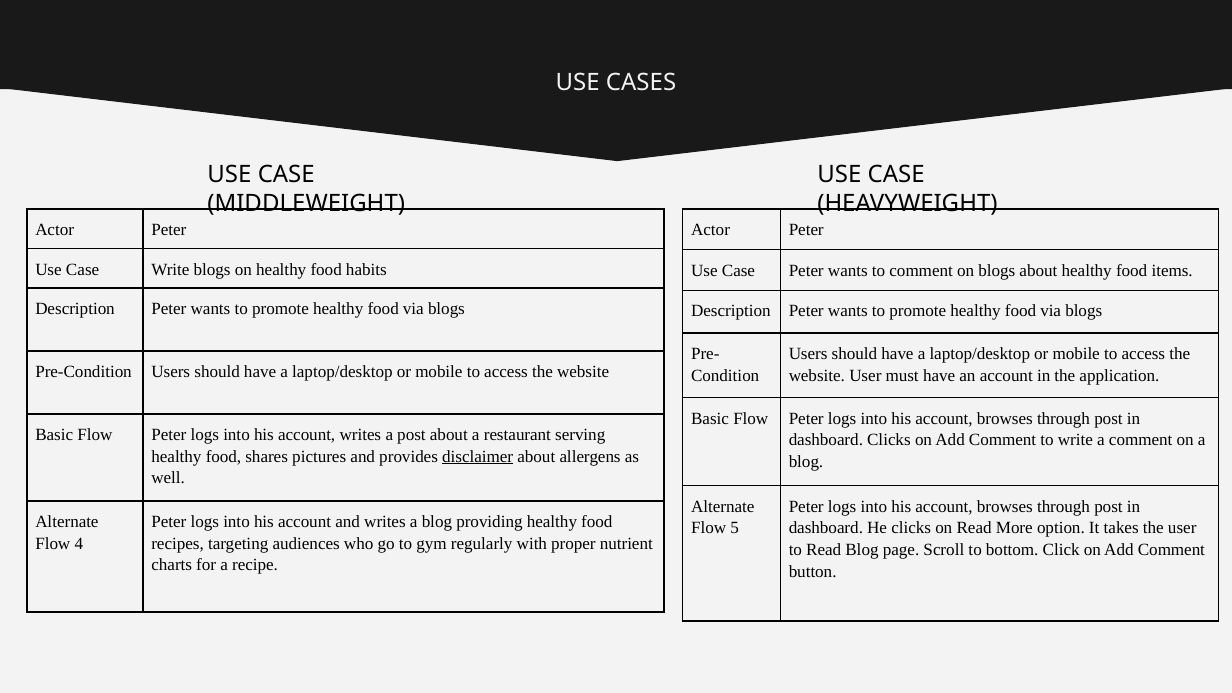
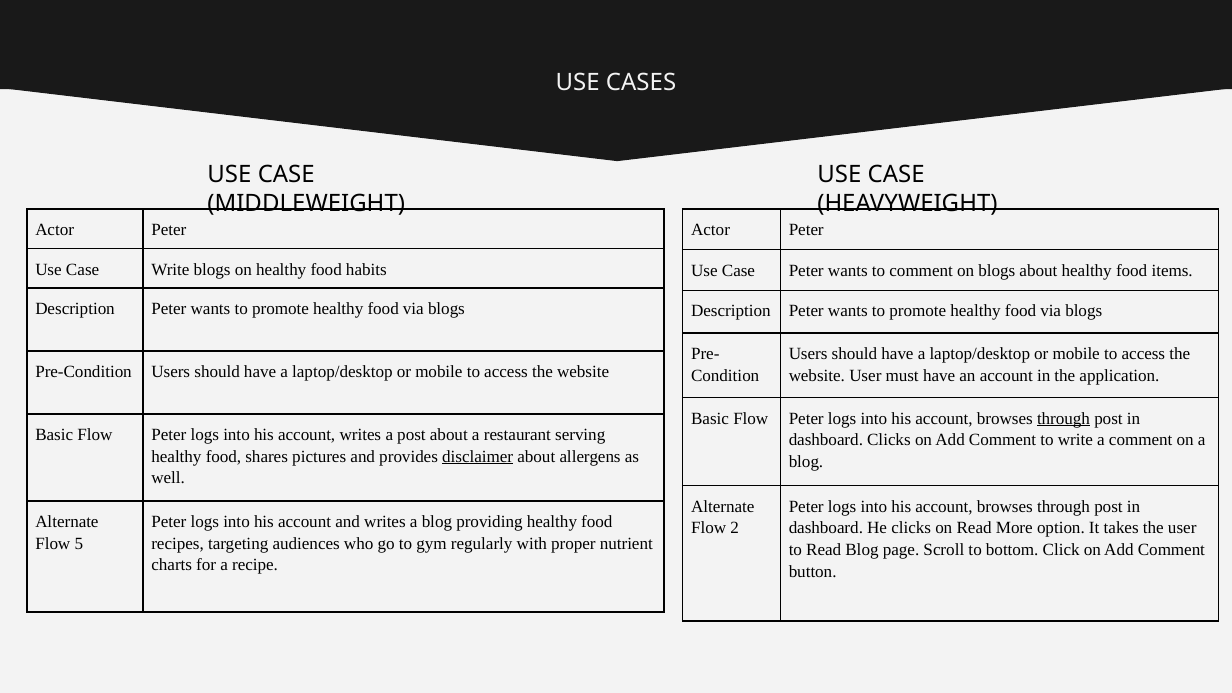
through underline: none -> present (1063, 418)
5: 5 -> 2 (735, 528)
4: 4 -> 5 (79, 544)
